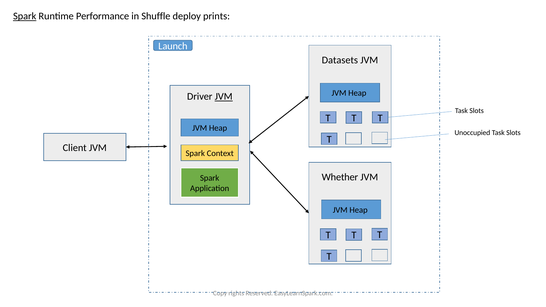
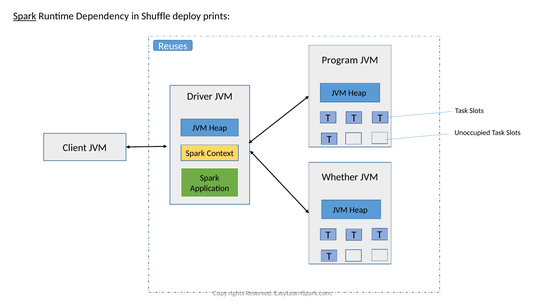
Performance: Performance -> Dependency (102, 16)
Launch: Launch -> Reuses (173, 46)
Datasets: Datasets -> Program (340, 60)
JVM underline: present -> none (224, 97)
